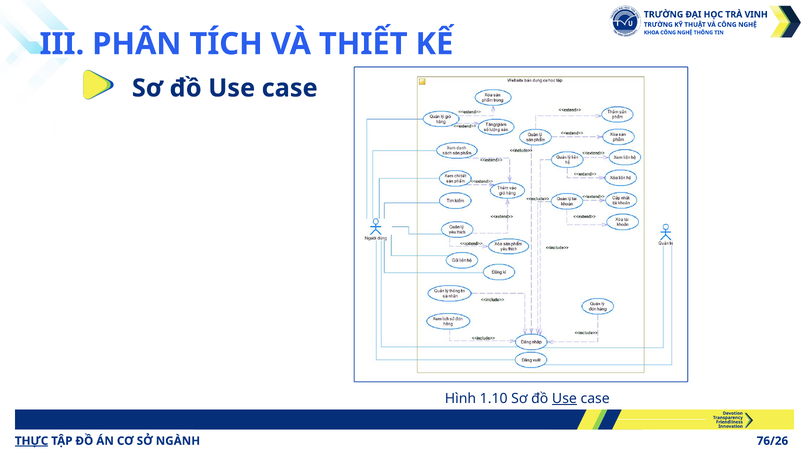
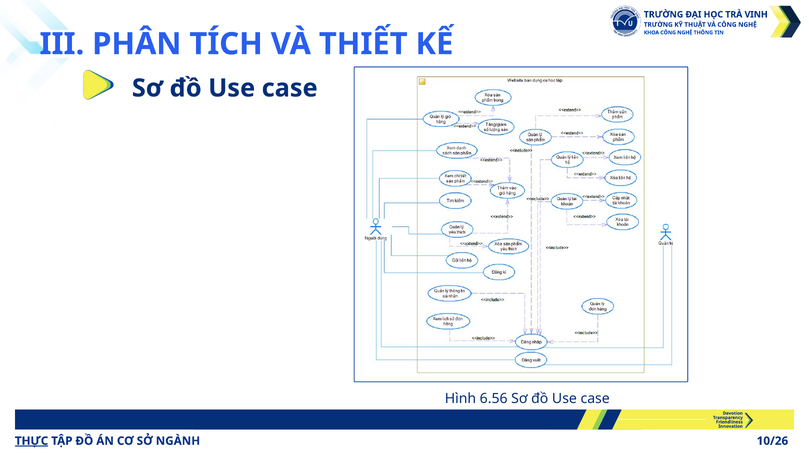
1.10: 1.10 -> 6.56 (494, 399)
Use underline: present -> none (564, 399)
76/26: 76/26 -> 10/26 (772, 441)
